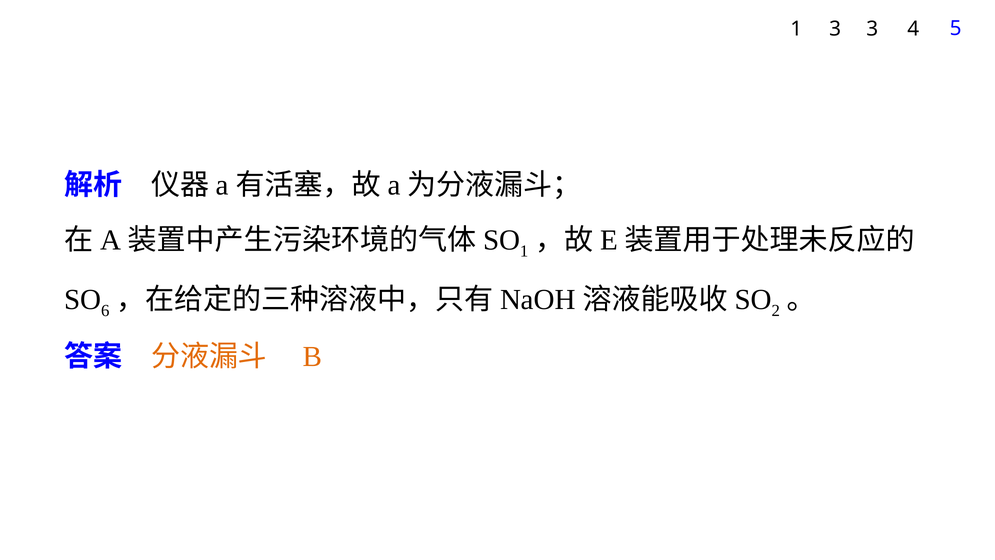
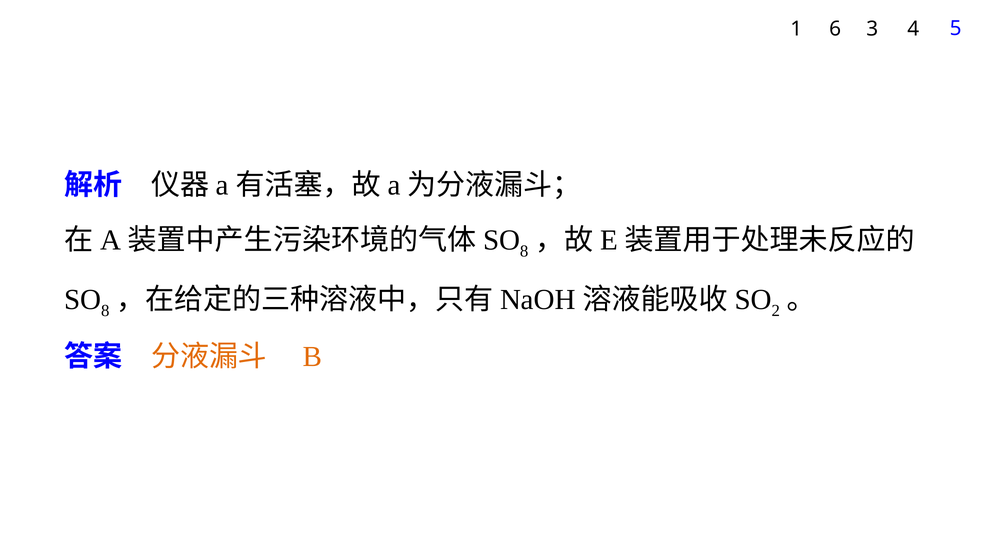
1 3: 3 -> 6 (835, 29)
1: 1 -> 8 (524, 251)
6: 6 -> 8 (105, 311)
